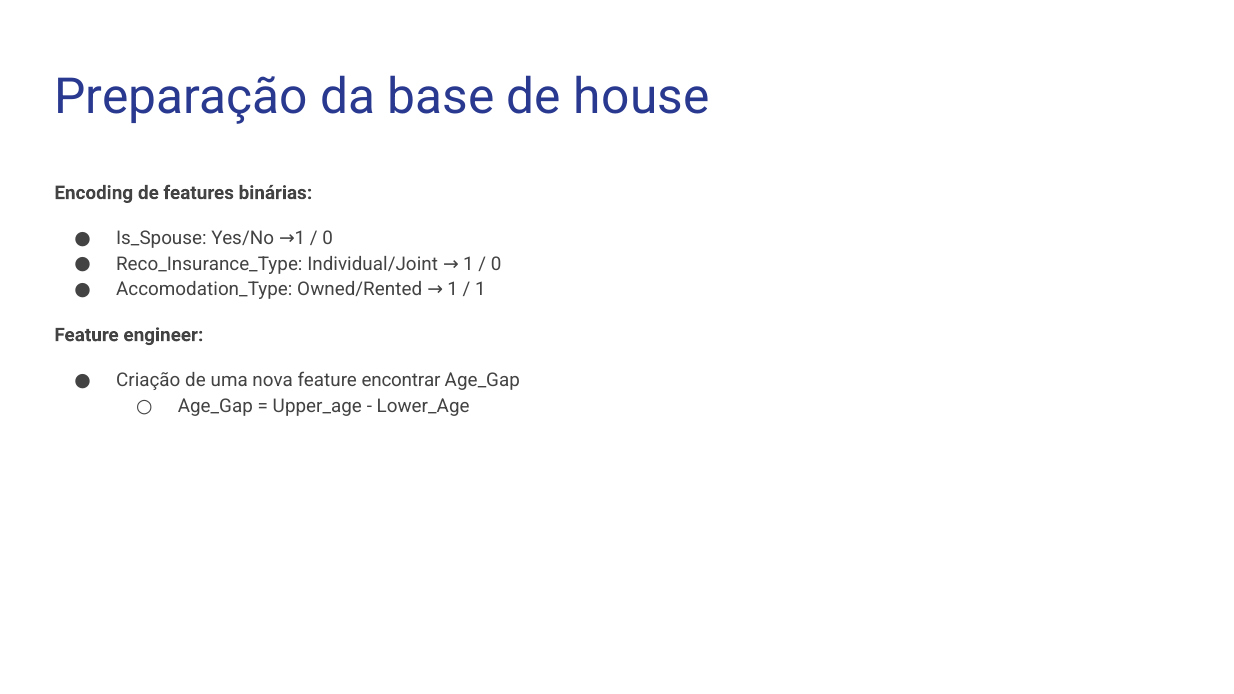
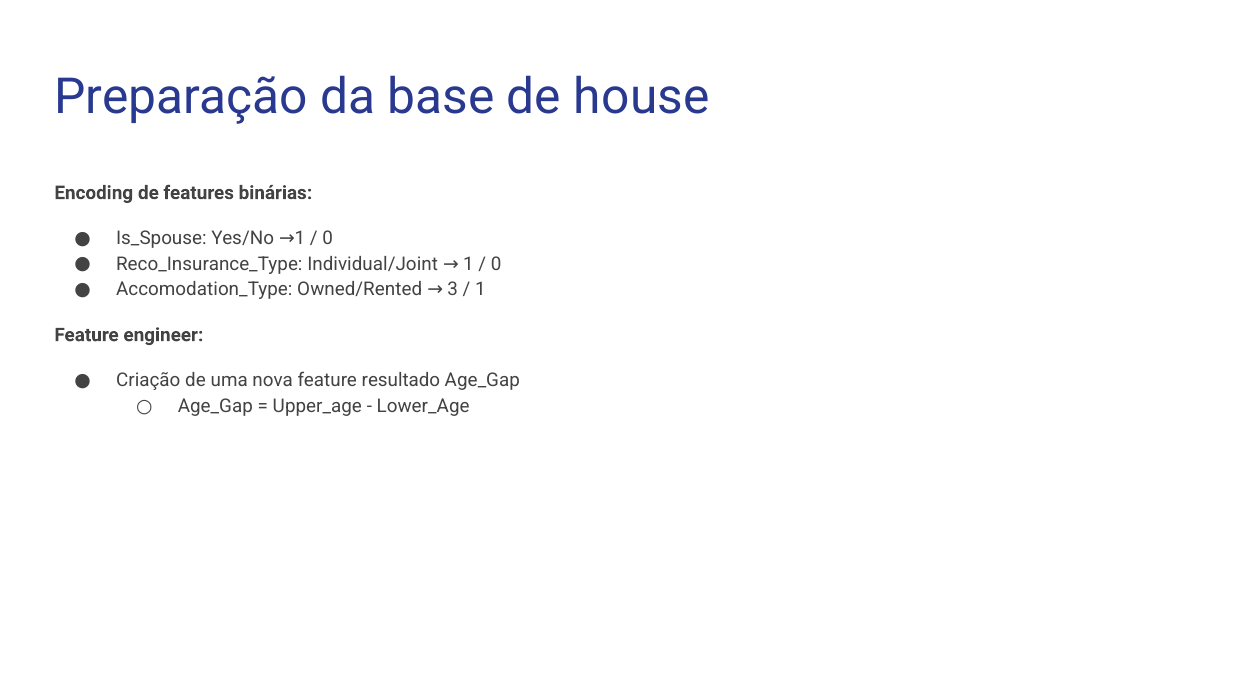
Owned/Rented 1: 1 -> 3 (453, 289)
encontrar: encontrar -> resultado (401, 381)
